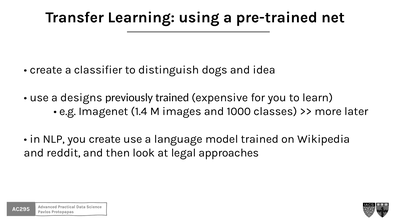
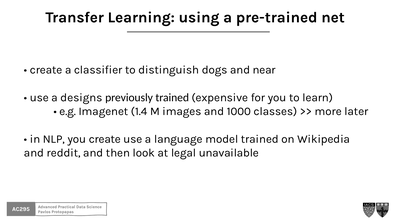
idea: idea -> near (264, 70)
approaches: approaches -> unavailable (229, 153)
